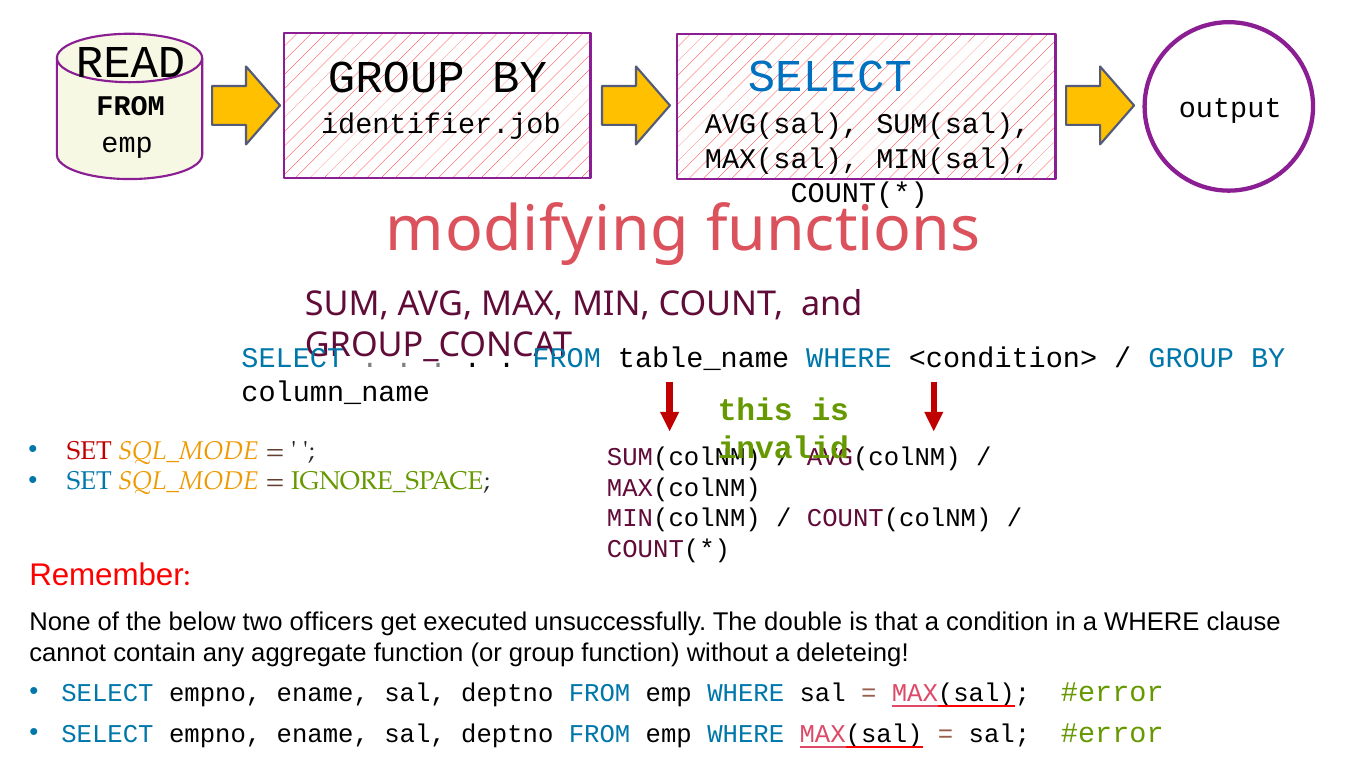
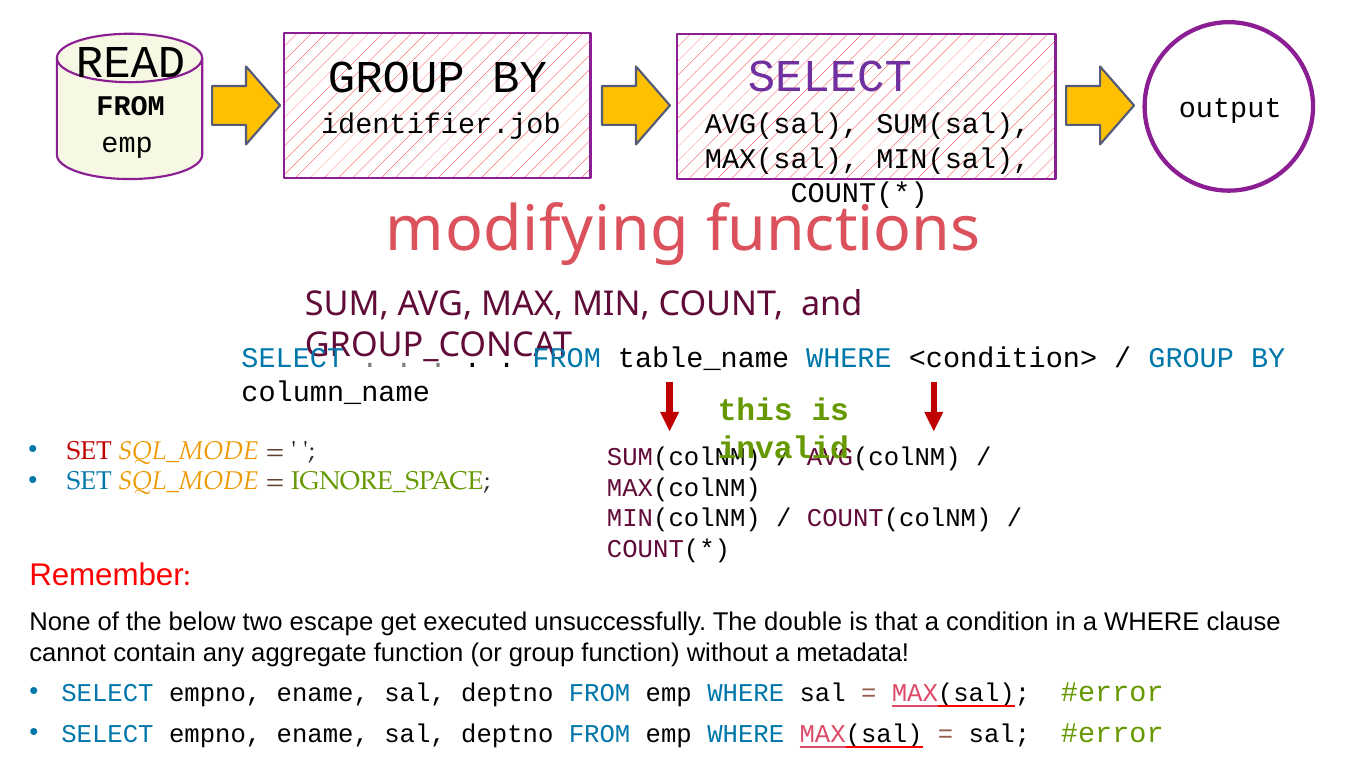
SELECT colour: blue -> purple (830, 76)
officers: officers -> escape (331, 622)
deleteing: deleteing -> metadata (853, 653)
